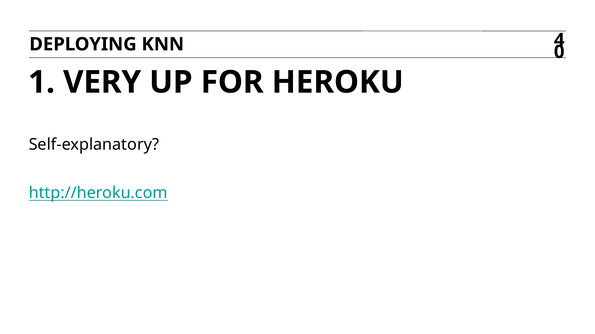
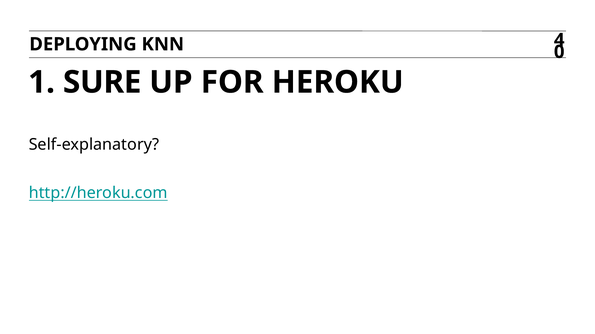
VERY: VERY -> SURE (102, 82)
